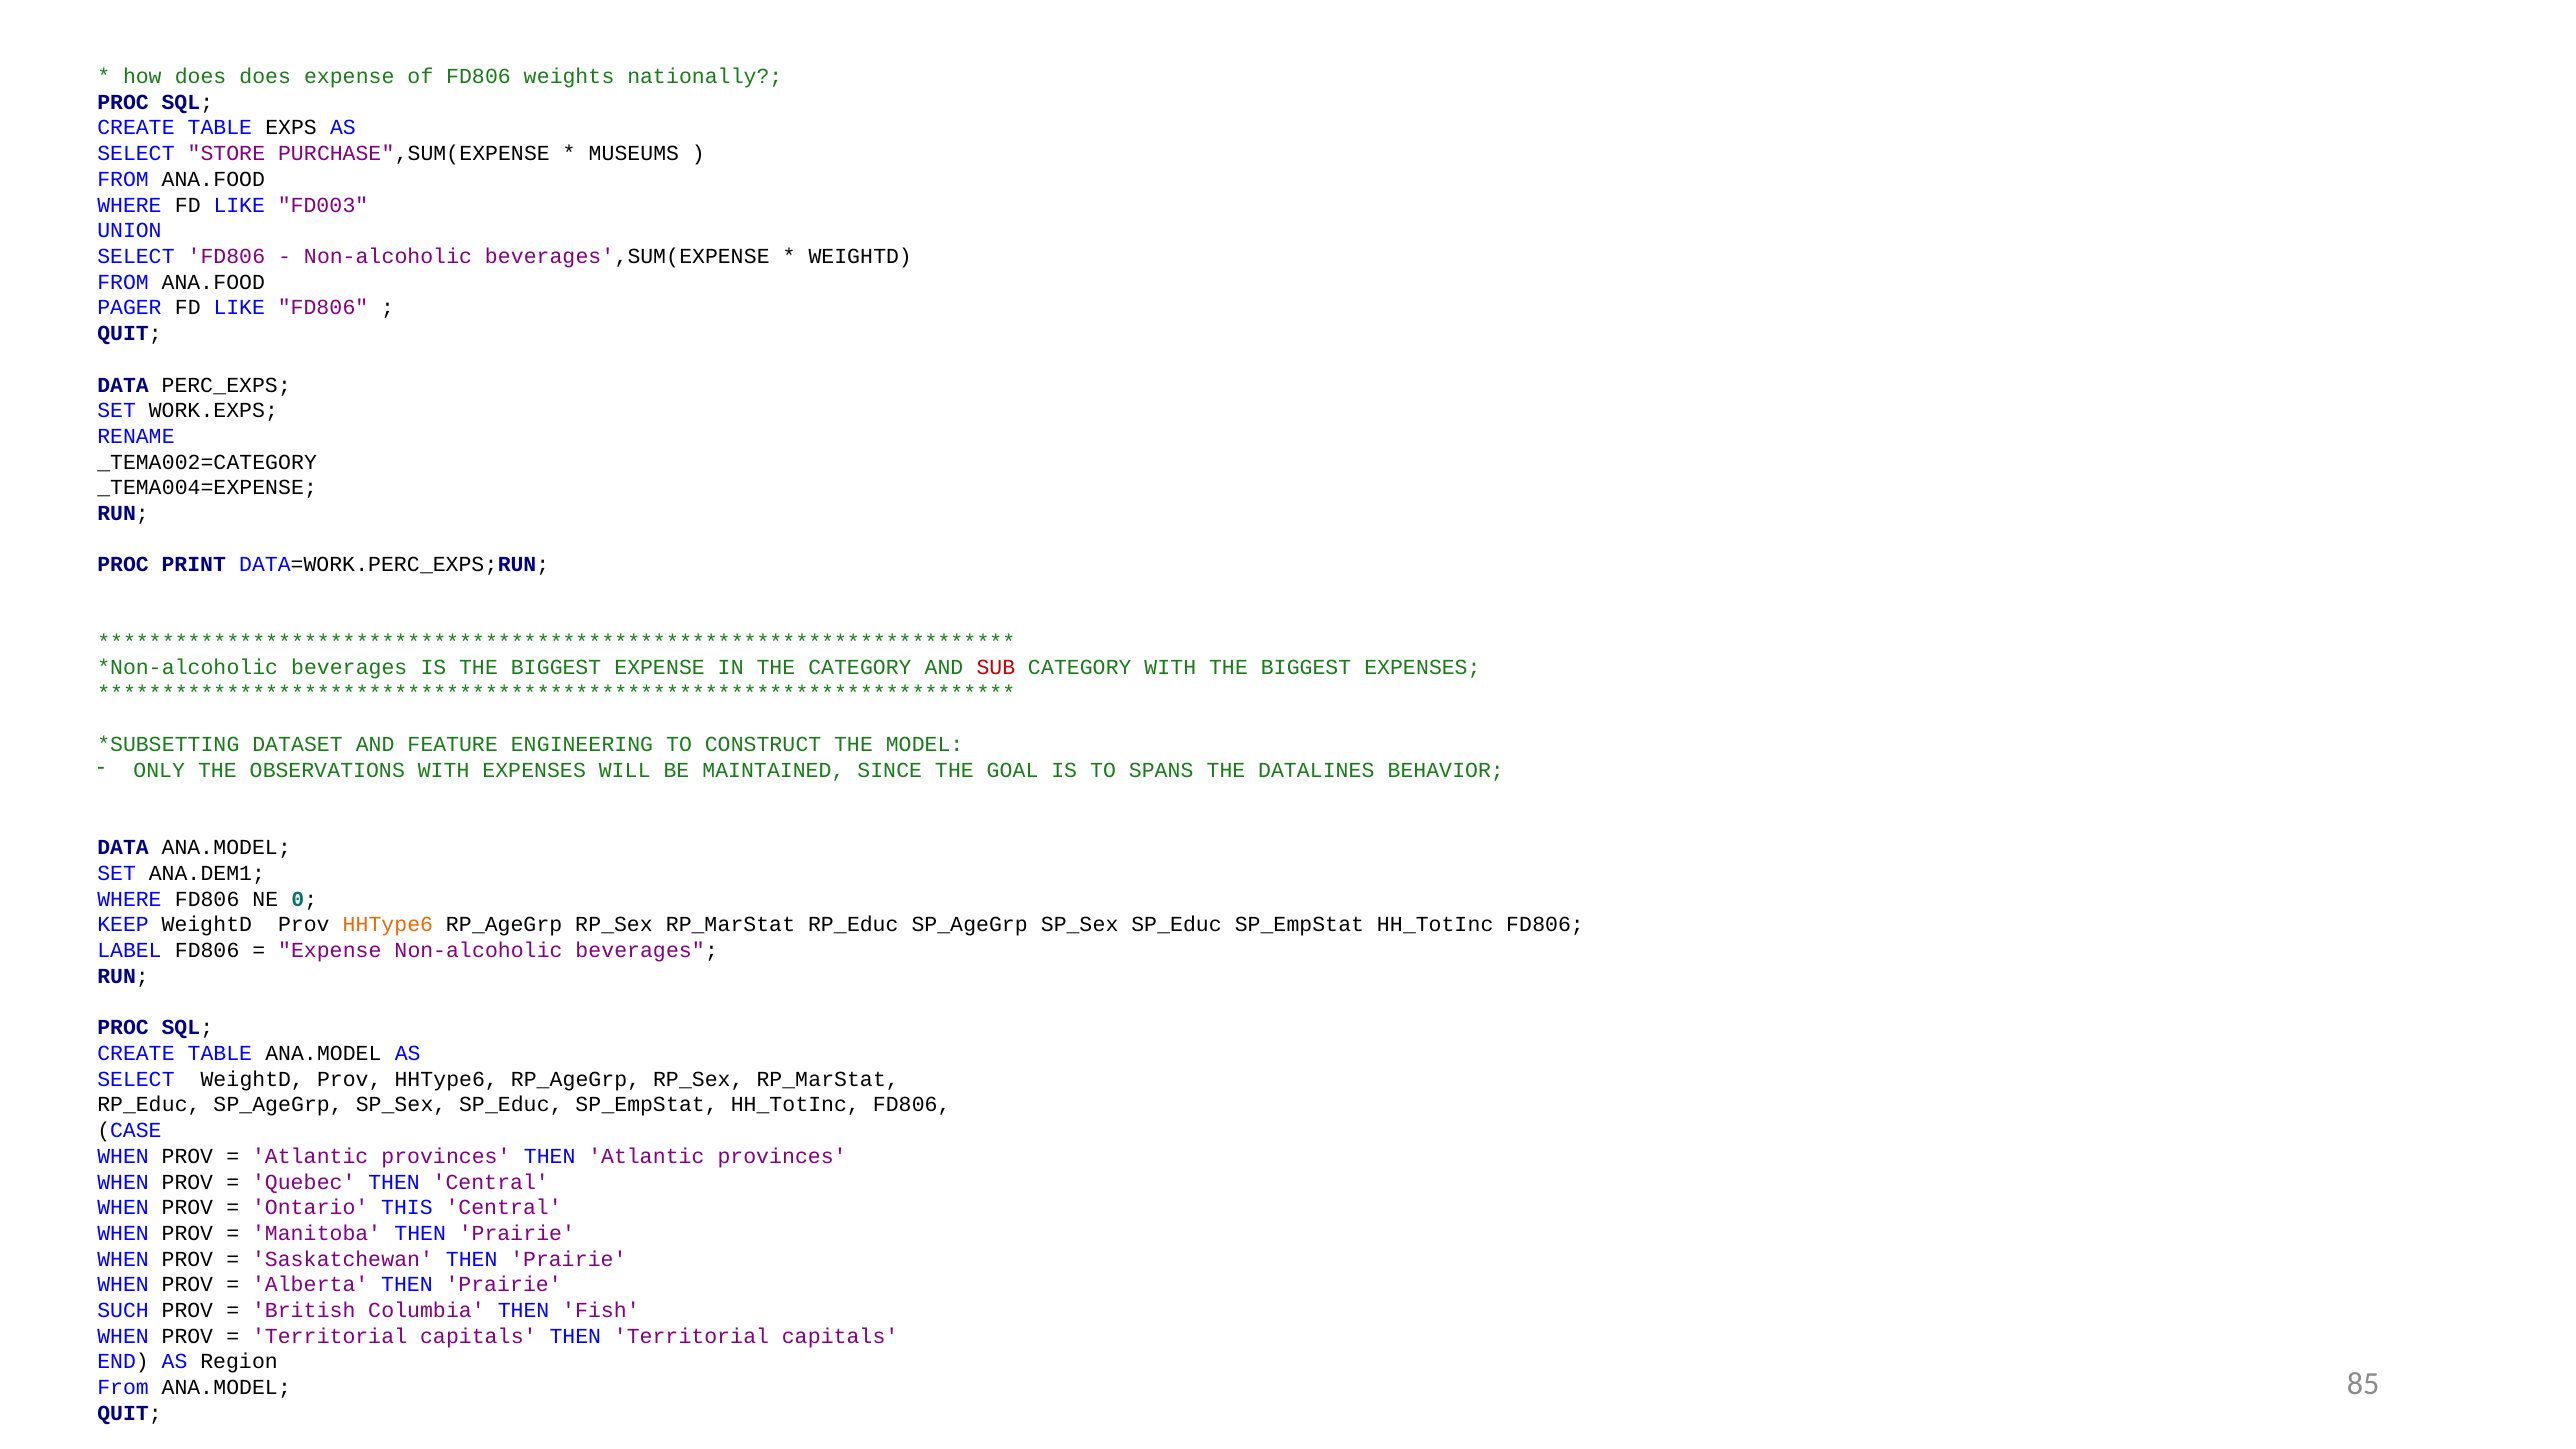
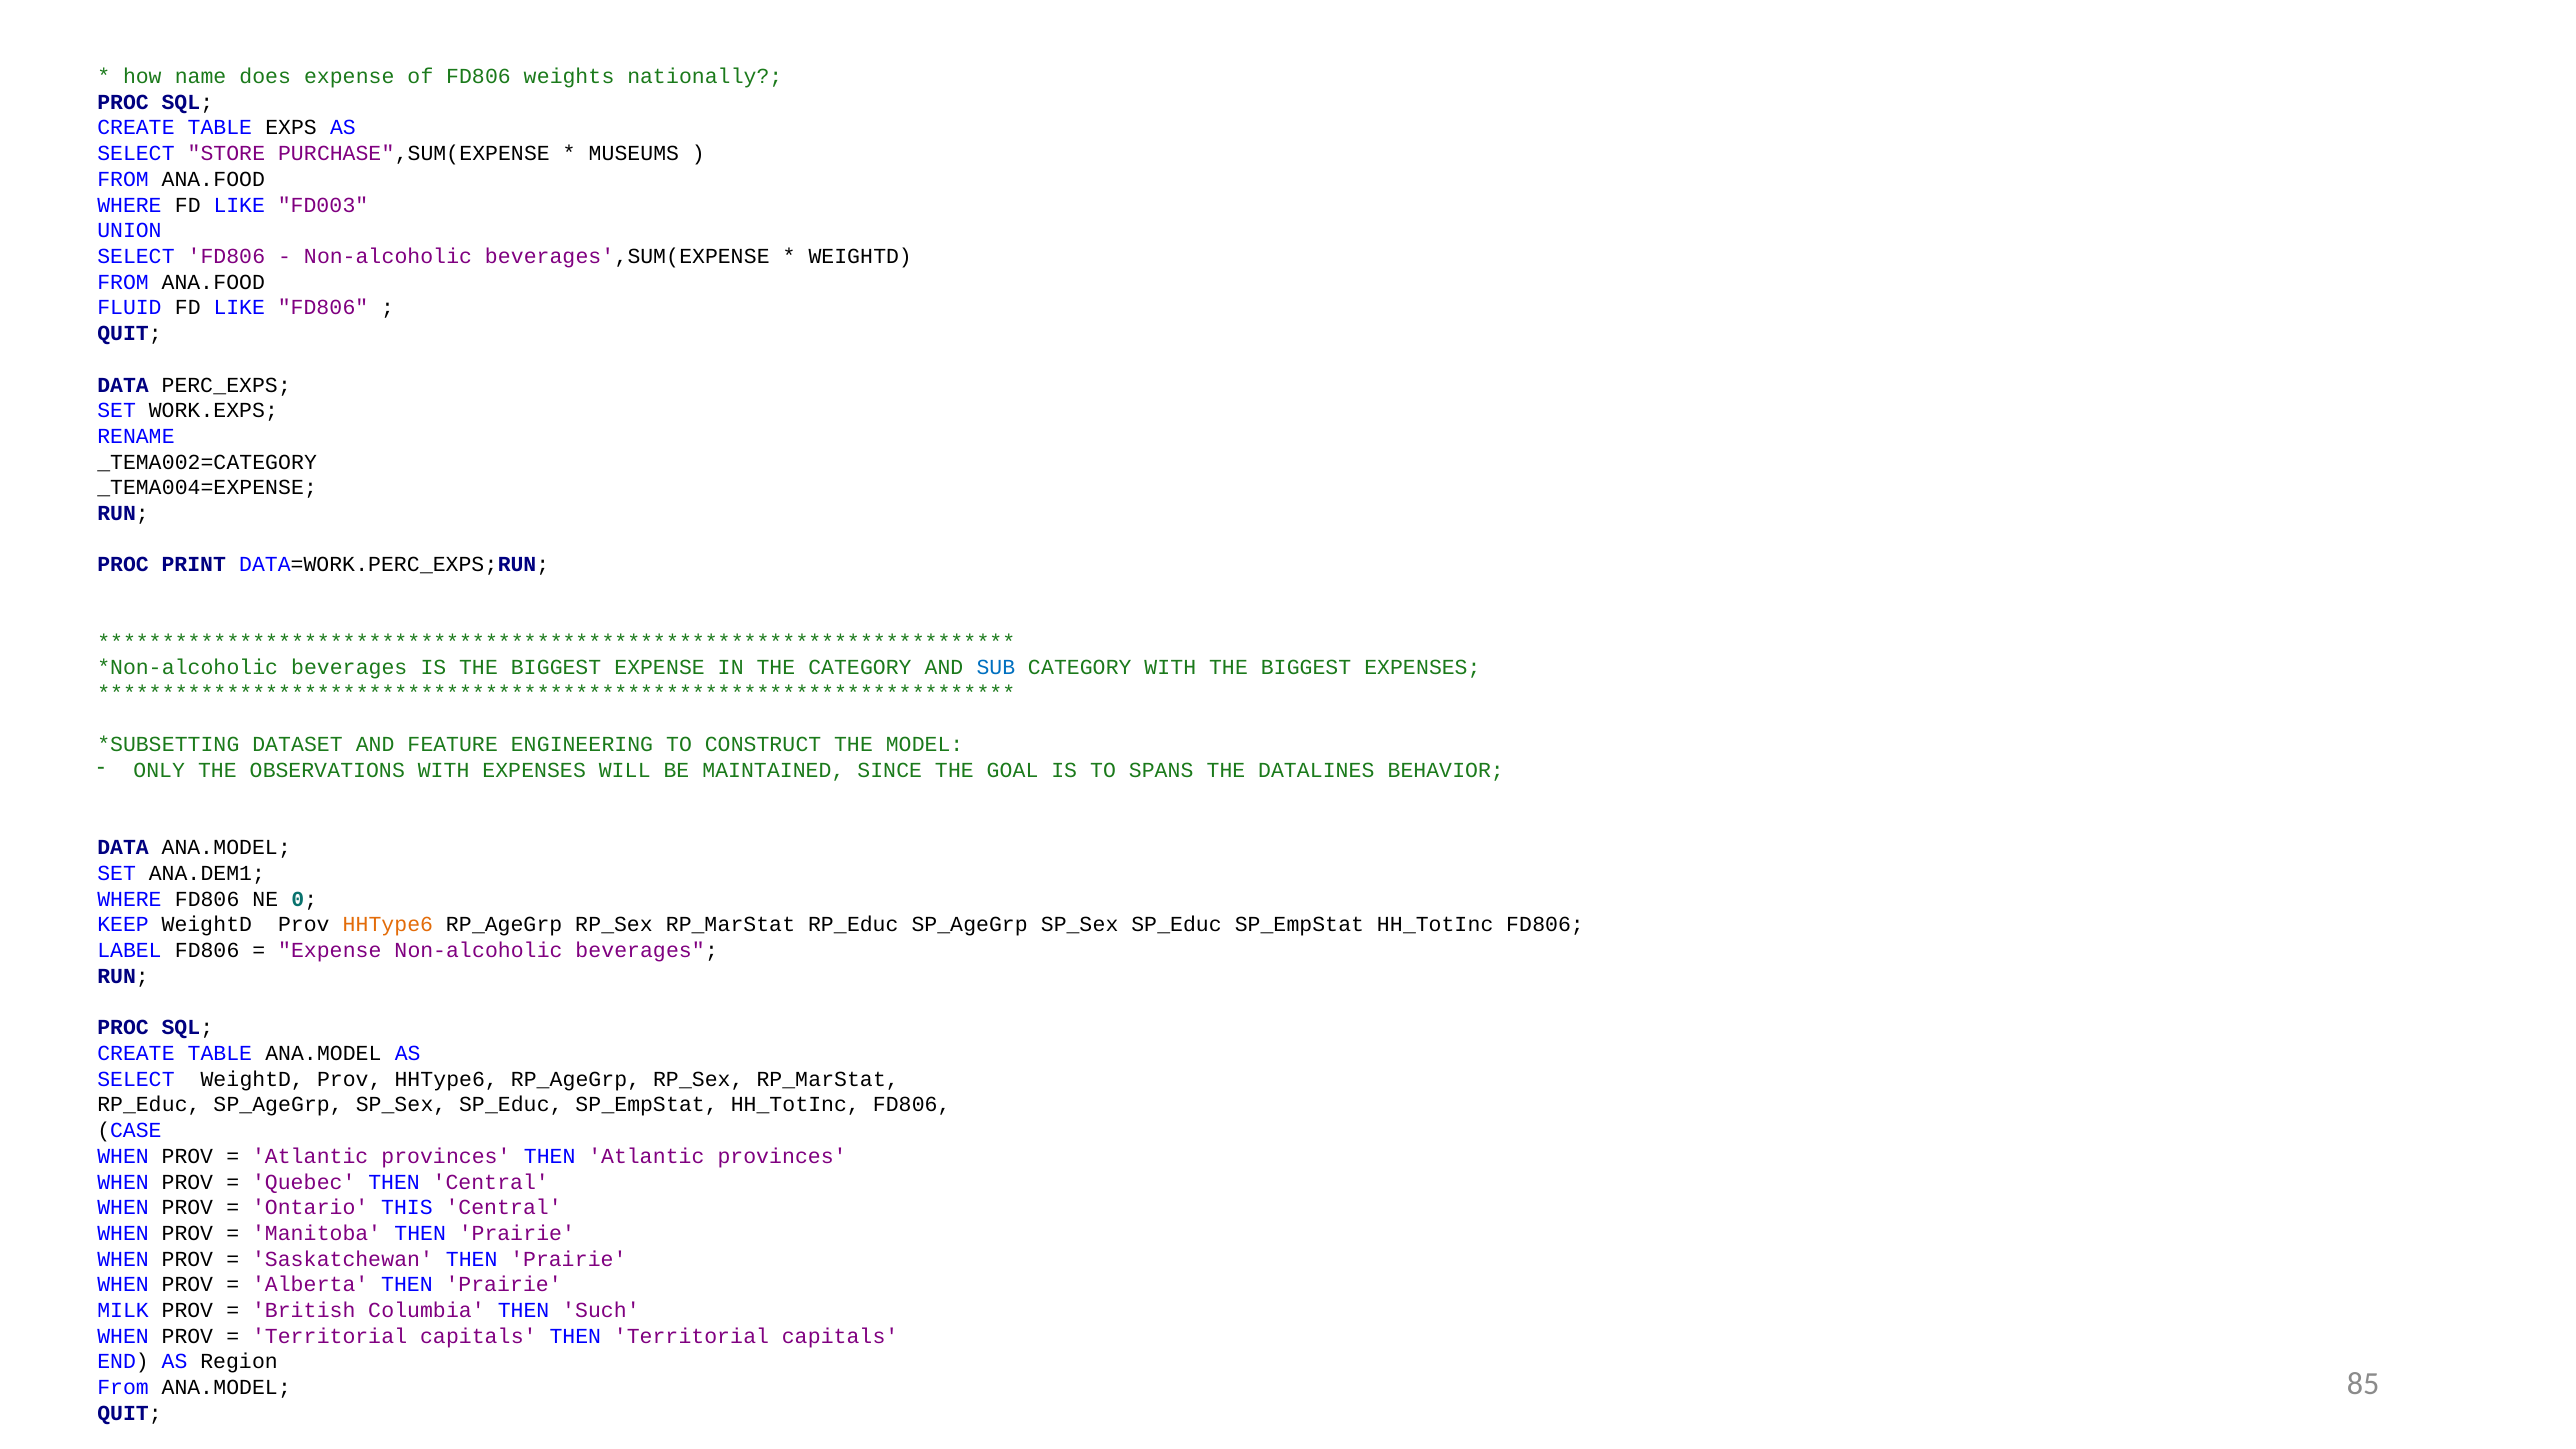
how does: does -> name (201, 76)
PAGER: PAGER -> FLUID (129, 308)
SUB colour: red -> blue (996, 668)
SUCH: SUCH -> MILK (123, 1310)
Fish: Fish -> Such (601, 1310)
